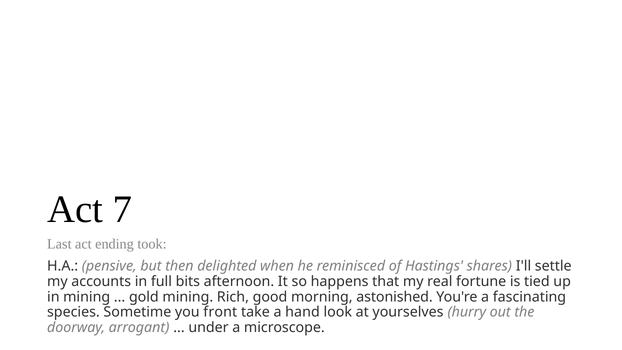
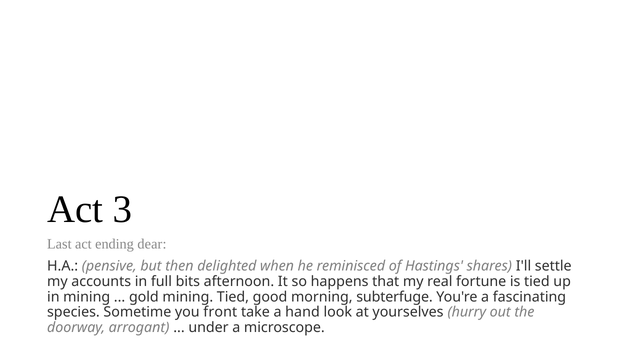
7: 7 -> 3 (123, 209)
took: took -> dear (152, 244)
mining Rich: Rich -> Tied (233, 297)
astonished: astonished -> subterfuge (395, 297)
